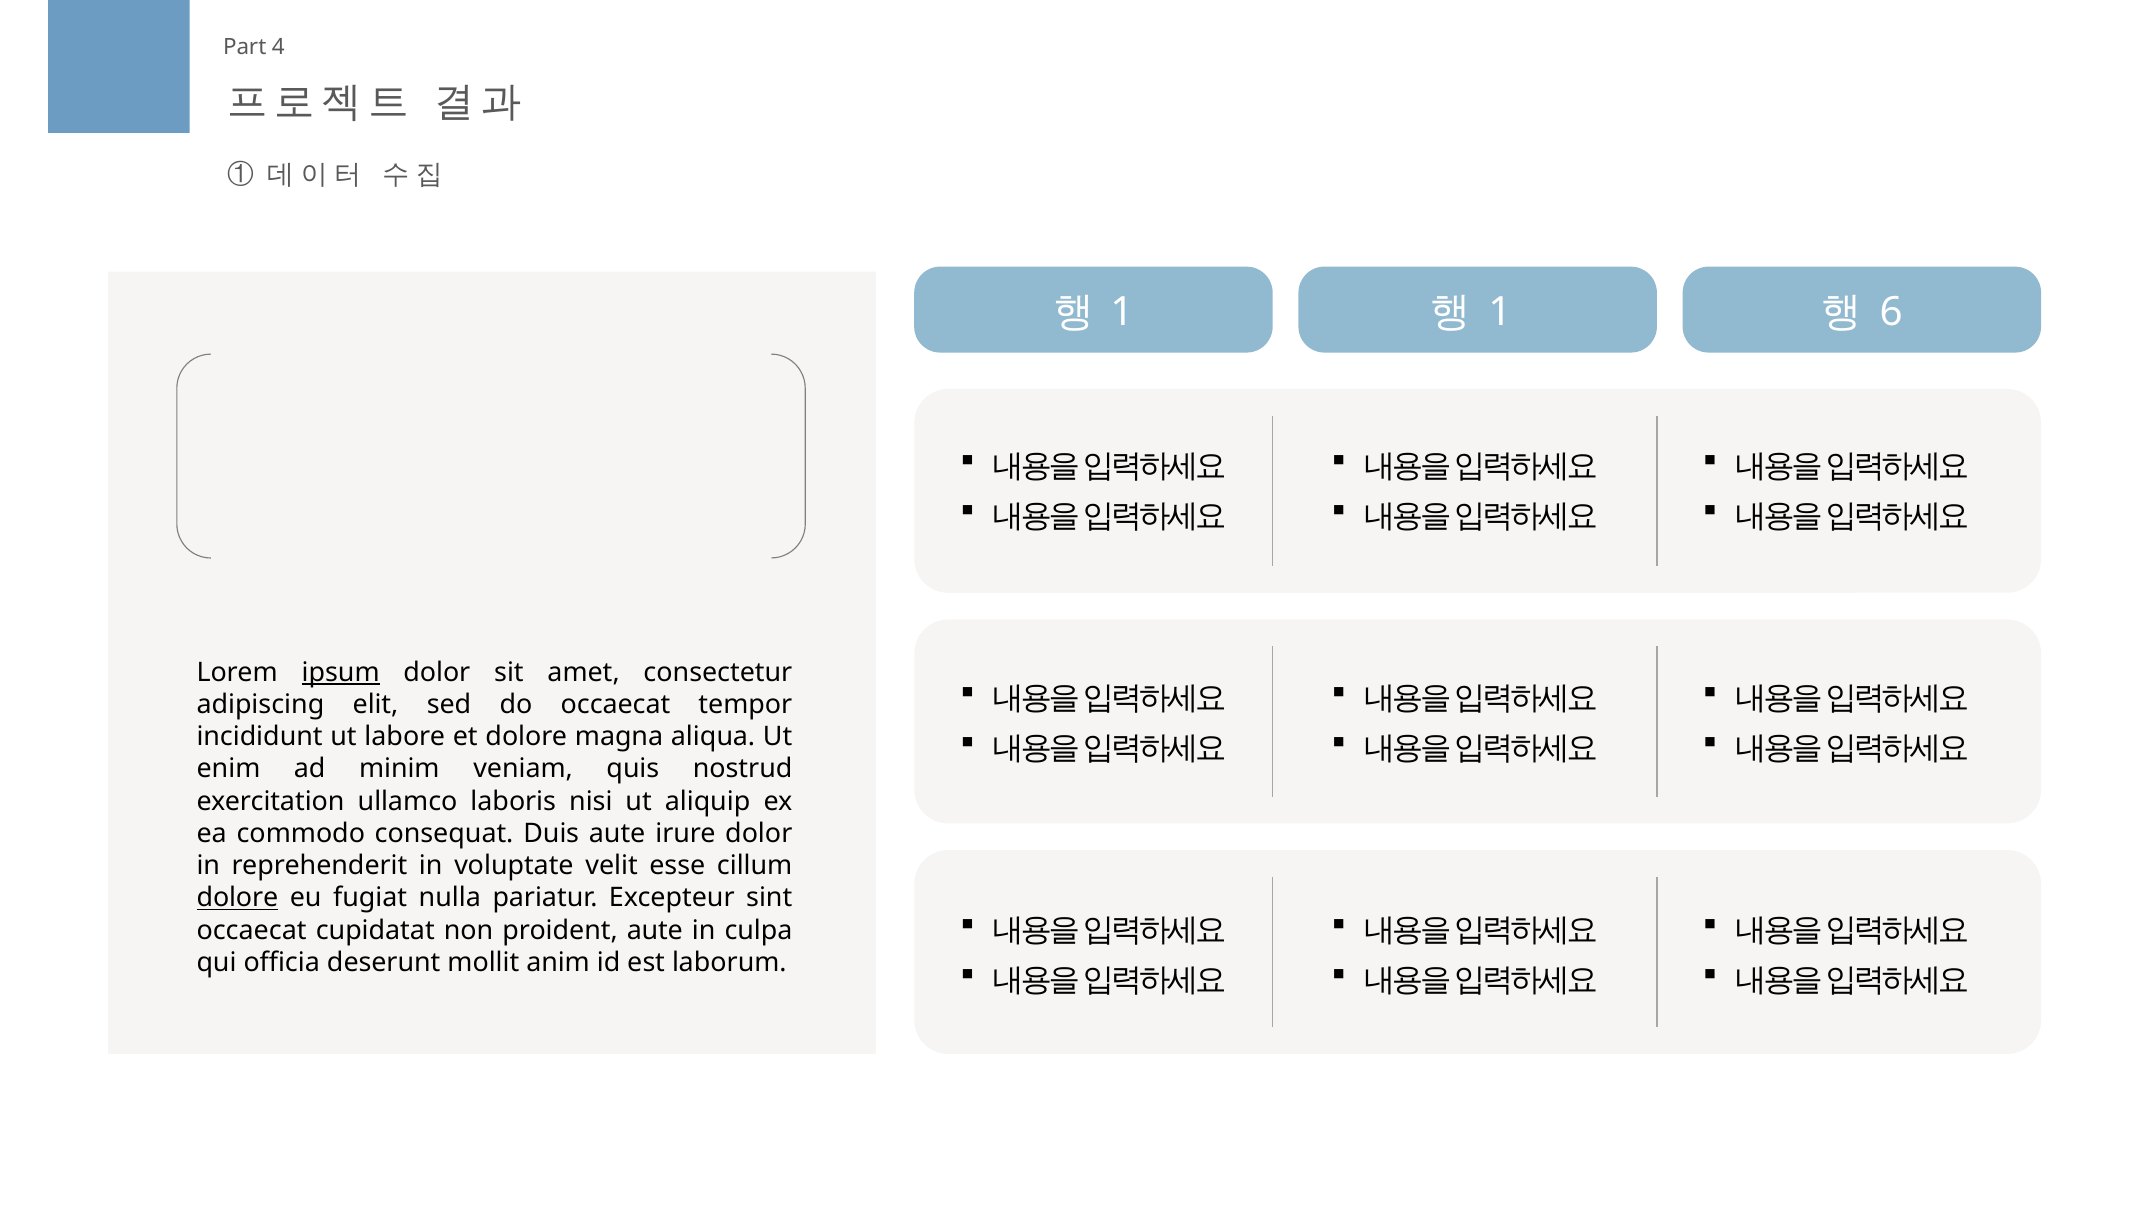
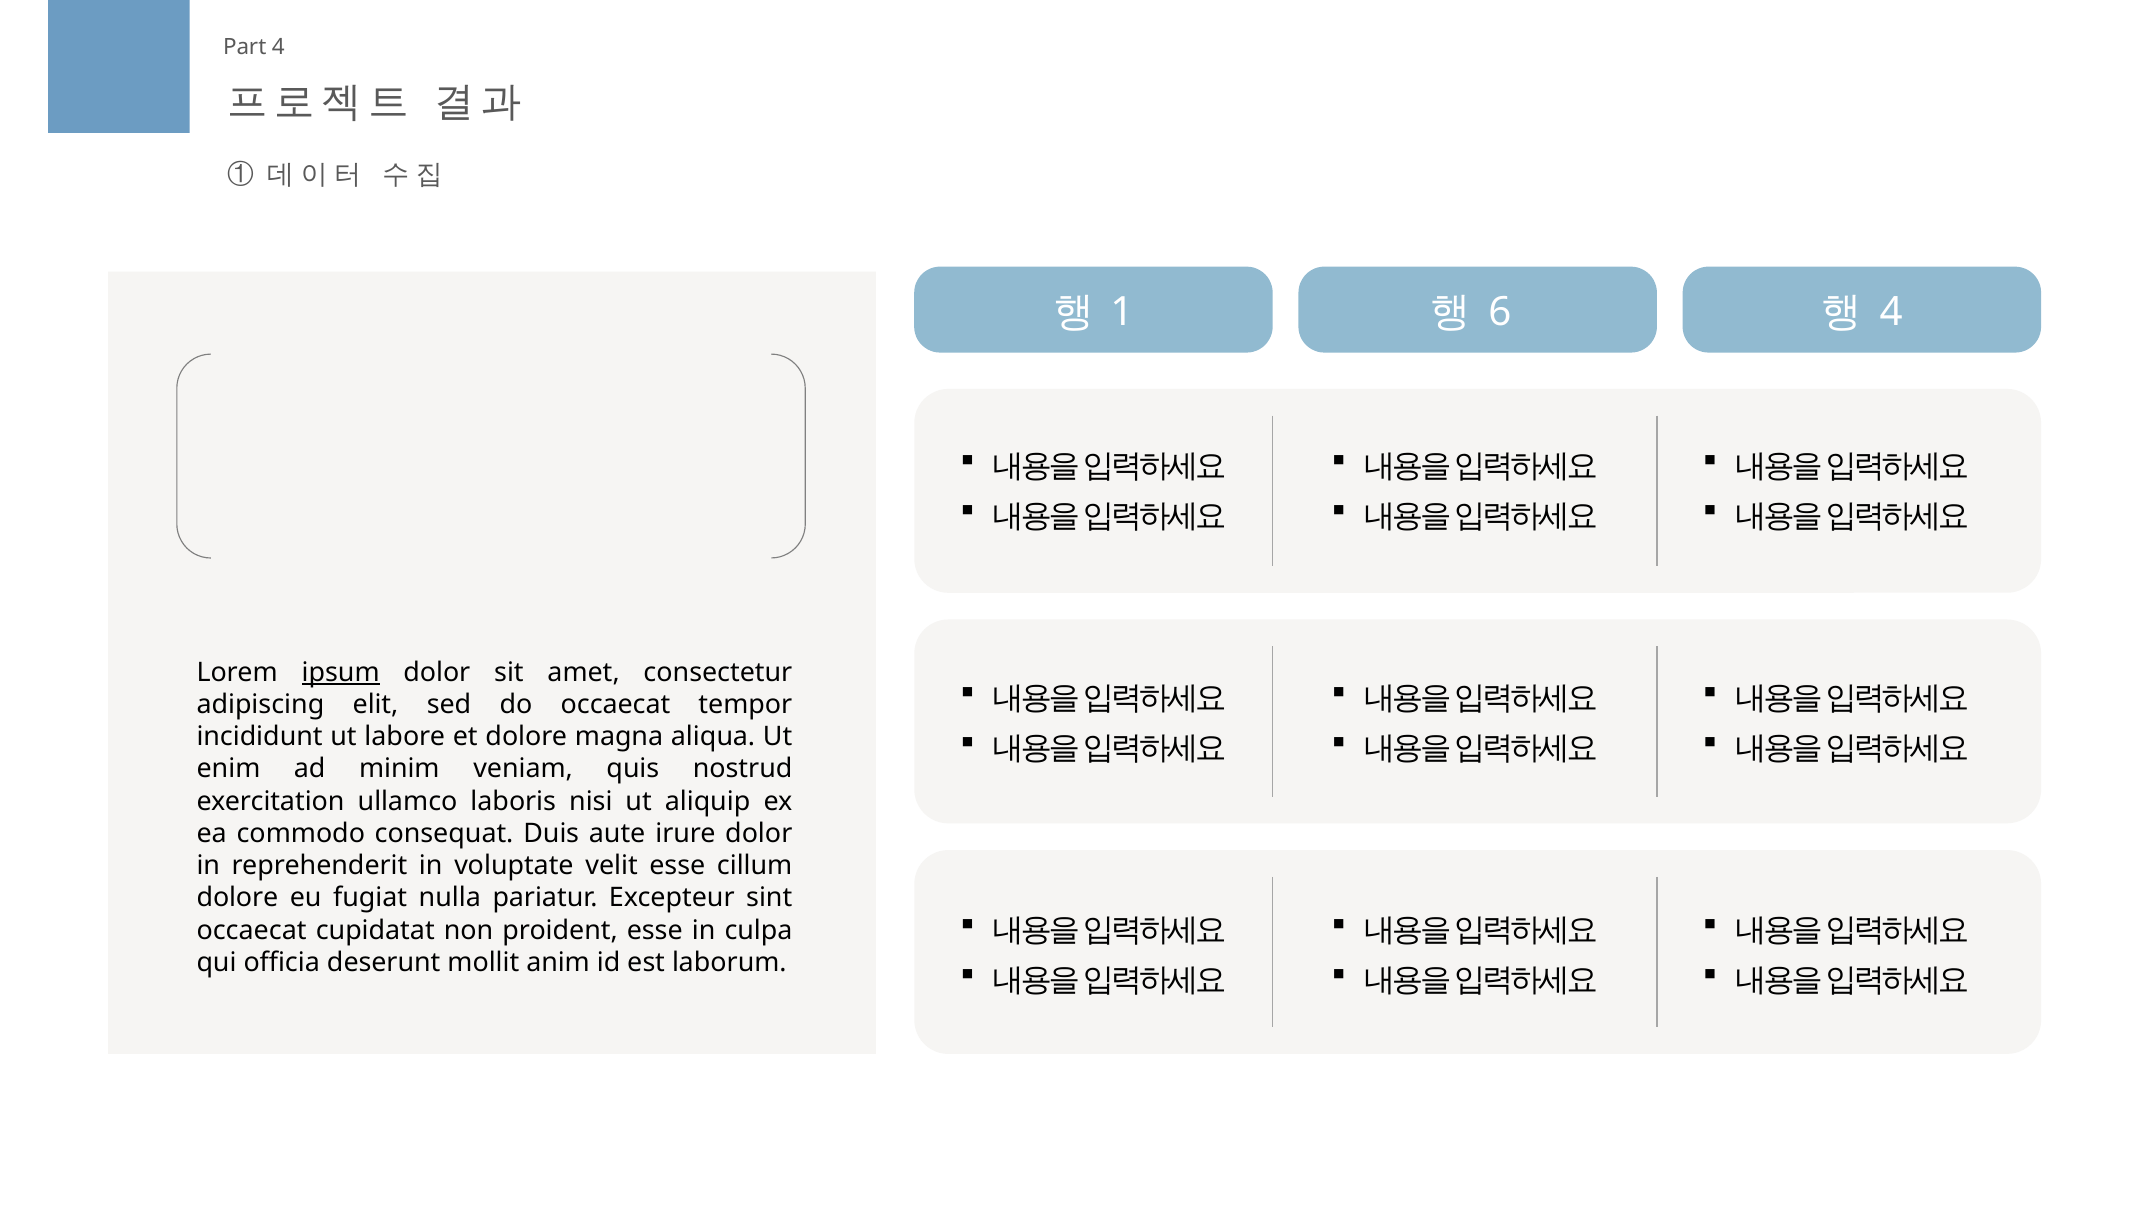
1: 1 -> 6 (1500, 312)
6: 6 -> 4 (1891, 312)
dolore underline: present -> none (237, 898)
proident aute: aute -> esse (655, 930)
